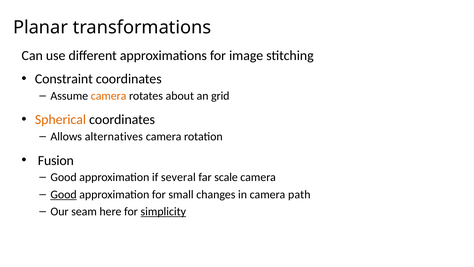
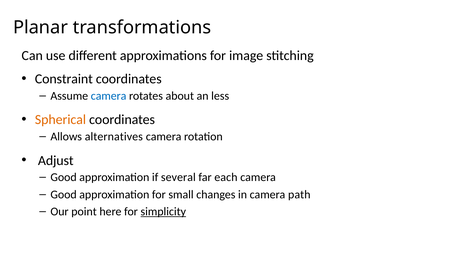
camera colour: orange -> blue (109, 96)
grid: grid -> less (220, 96)
Fusion: Fusion -> Adjust (56, 160)
scale: scale -> each (226, 177)
Good underline: present -> none (64, 194)
seam: seam -> point (84, 211)
